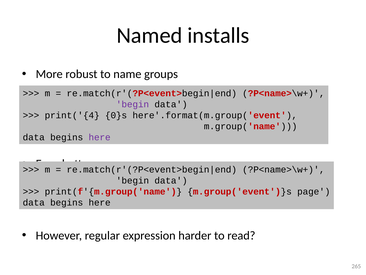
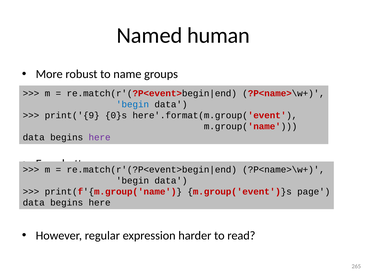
installs: installs -> human (218, 35)
begin colour: purple -> blue (133, 104)
print('{4: print('{4 -> print('{9 (72, 115)
